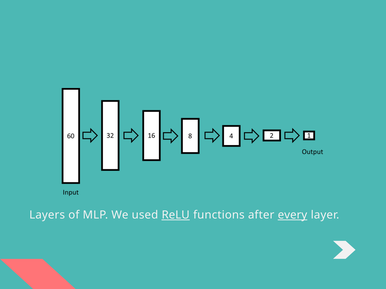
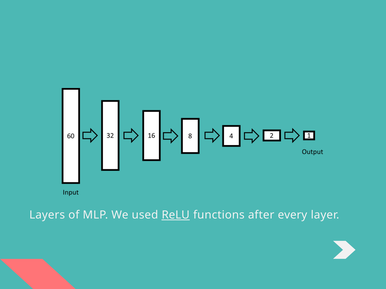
every underline: present -> none (292, 215)
